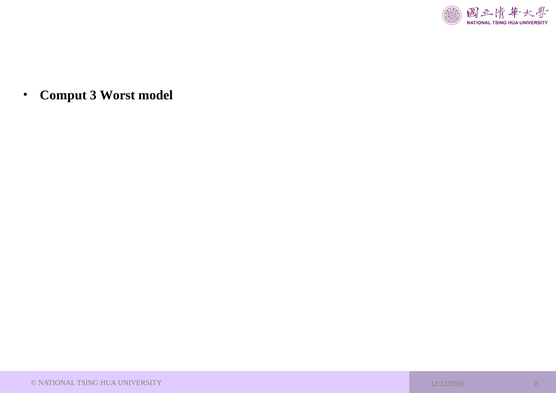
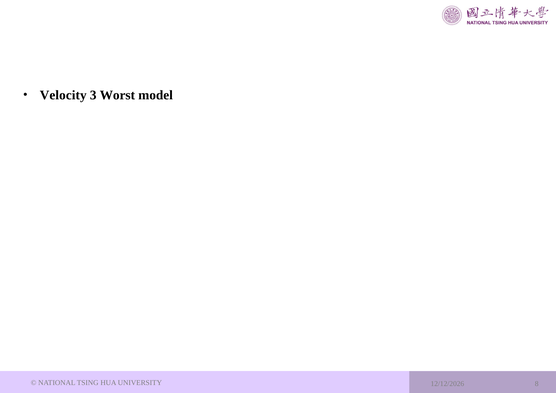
Comput: Comput -> Velocity (63, 95)
